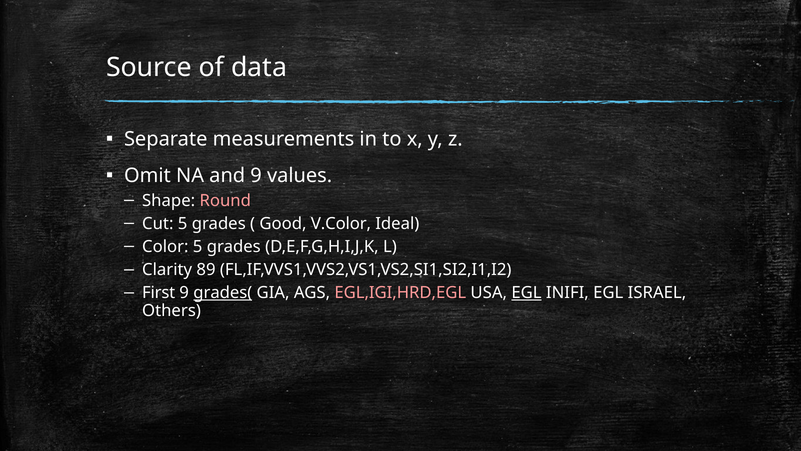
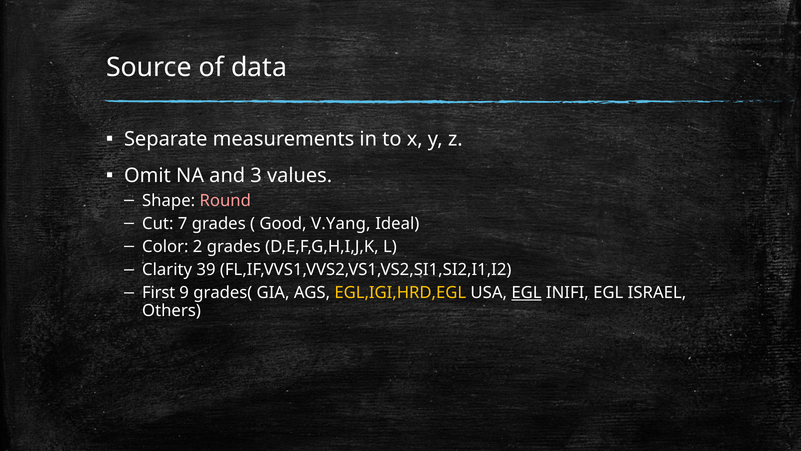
and 9: 9 -> 3 (256, 176)
Cut 5: 5 -> 7 (183, 223)
V.Color: V.Color -> V.Yang (341, 223)
Color 5: 5 -> 2 (198, 246)
89: 89 -> 39 (206, 270)
grades( underline: present -> none (223, 293)
EGL,IGI,HRD,EGL colour: pink -> yellow (400, 293)
